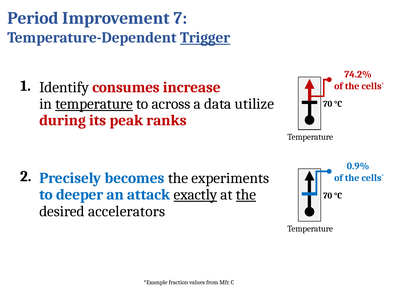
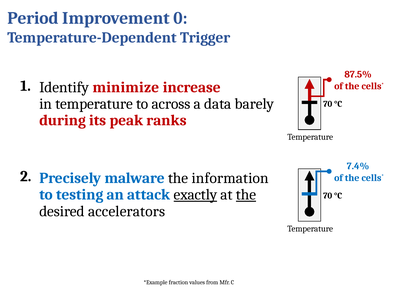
7: 7 -> 0 (180, 18)
Trigger underline: present -> none (205, 38)
74.2%: 74.2% -> 87.5% (358, 74)
consumes: consumes -> minimize (126, 87)
temperature underline: present -> none (94, 104)
utilize: utilize -> barely (254, 104)
0.9%: 0.9% -> 7.4% (358, 166)
becomes: becomes -> malware (135, 178)
experiments: experiments -> information (230, 178)
deeper: deeper -> testing (80, 195)
